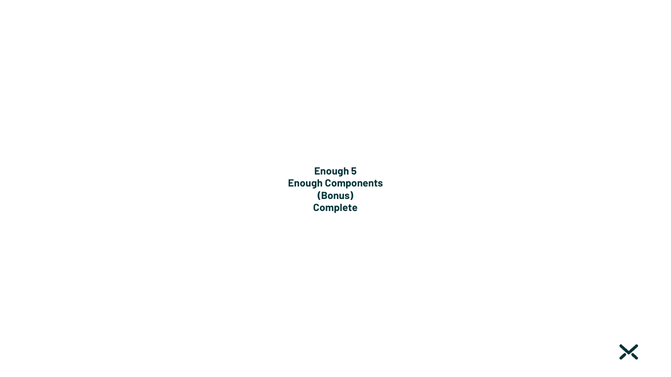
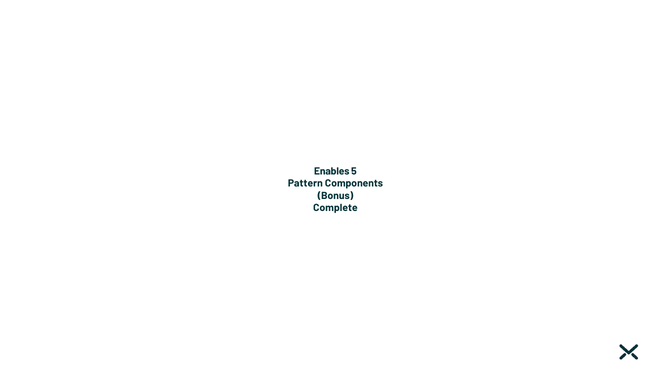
Enough: Enough -> Enables (332, 171)
Enough: Enough -> Pattern (305, 184)
